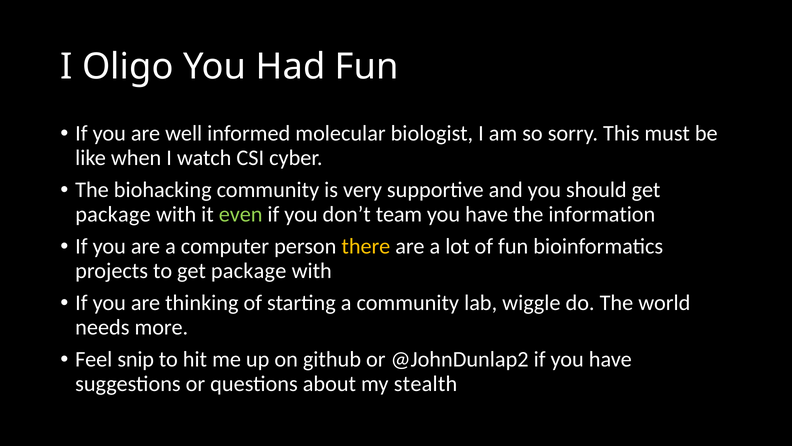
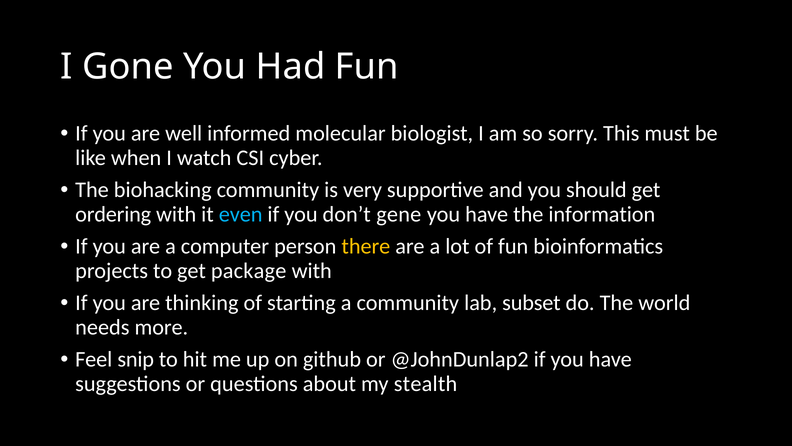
Oligo: Oligo -> Gone (128, 67)
package: package -> ordering (113, 214)
even colour: light green -> light blue (241, 214)
team: team -> gene (399, 214)
wiggle: wiggle -> subset (531, 303)
